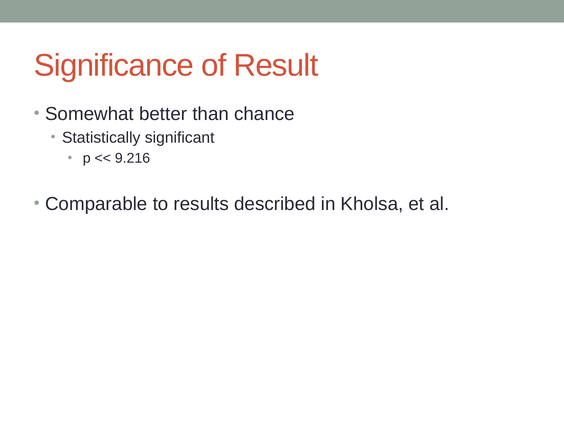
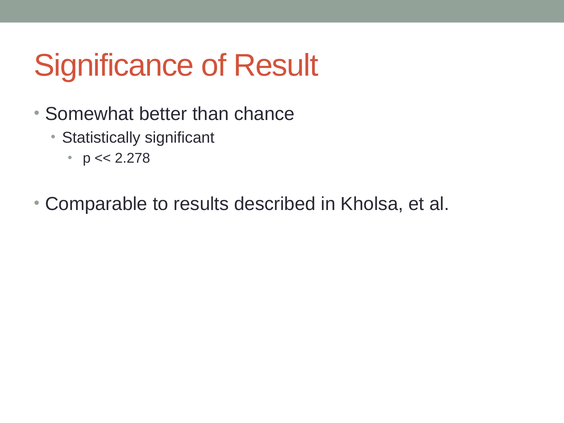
9.216: 9.216 -> 2.278 (132, 158)
